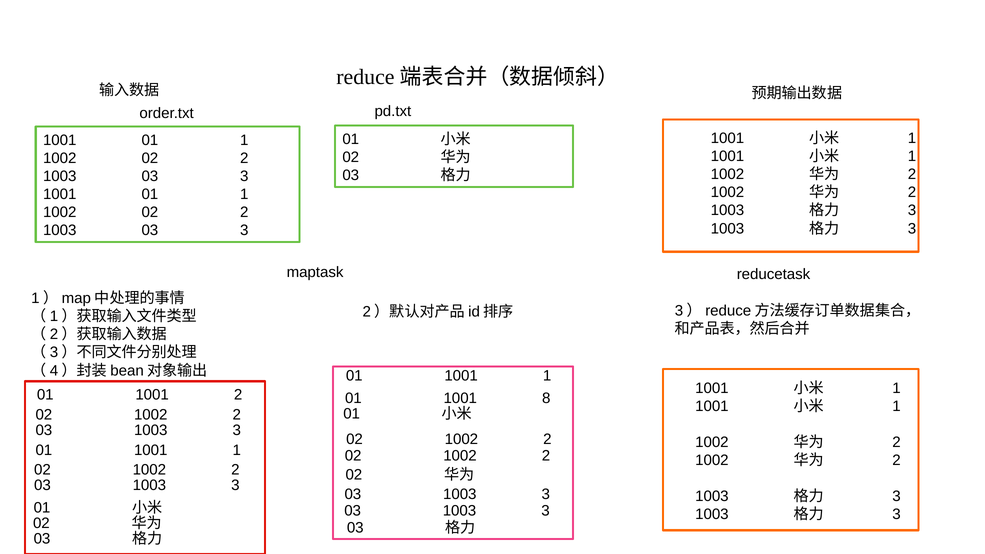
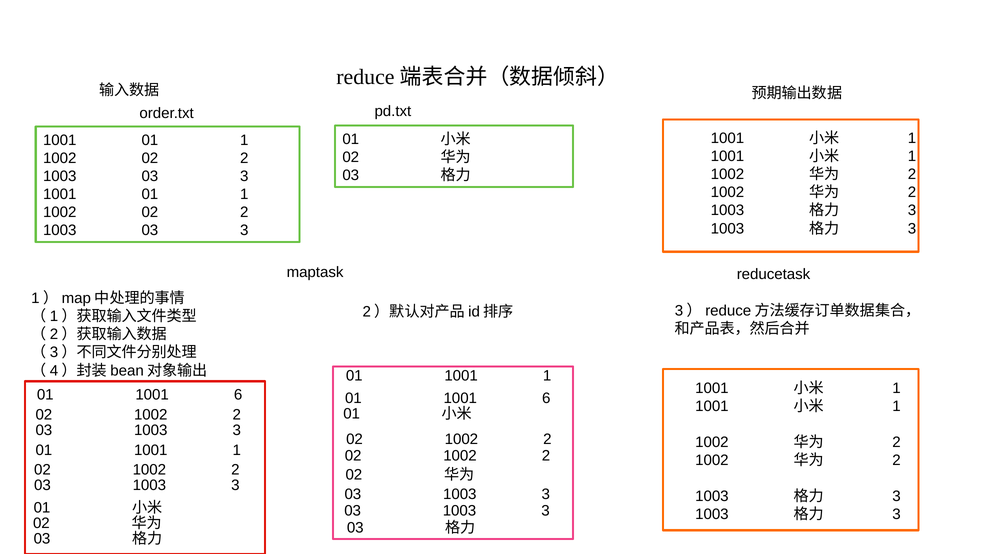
2: 2 -> 6 (238, 395)
8: 8 -> 6 (546, 398)
